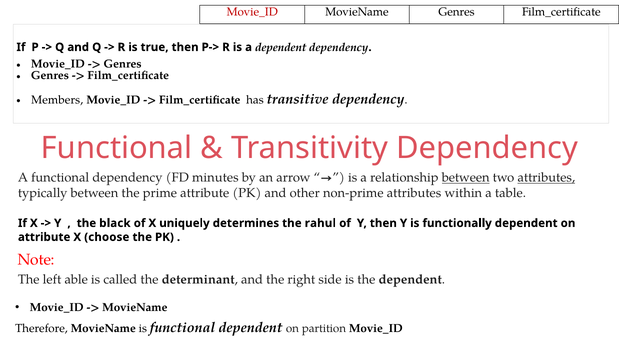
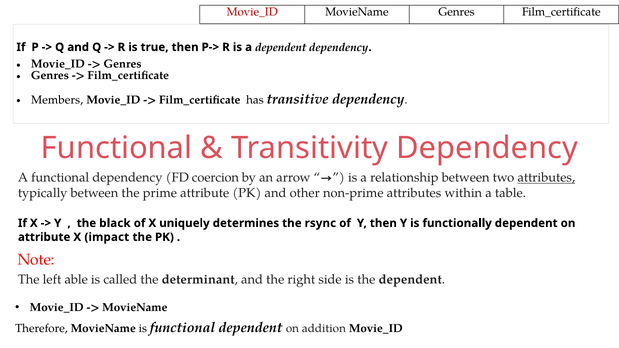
minutes: minutes -> coercion (215, 178)
between underline: present -> none (466, 178)
rahul: rahul -> rsync (320, 223)
choose: choose -> impact (107, 237)
partition: partition -> addition (324, 329)
